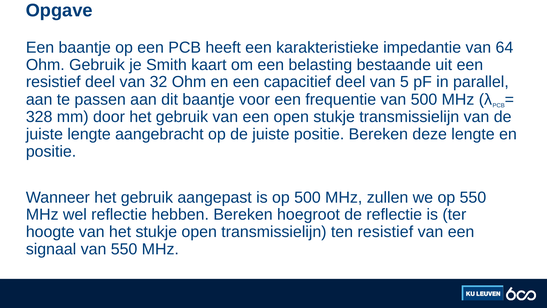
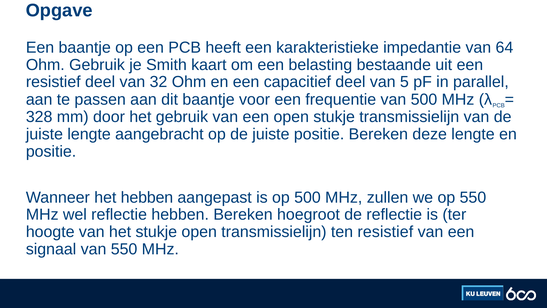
Wanneer het gebruik: gebruik -> hebben (147, 197)
